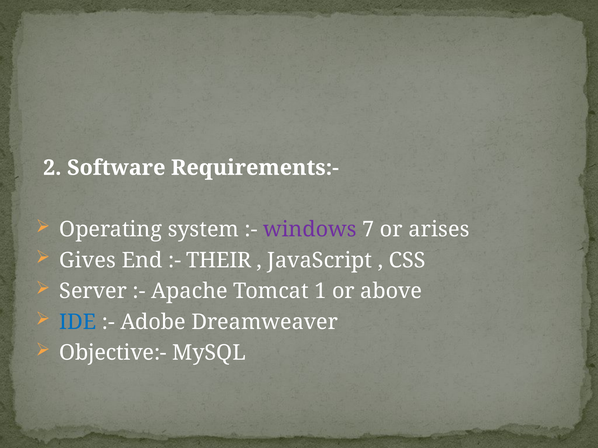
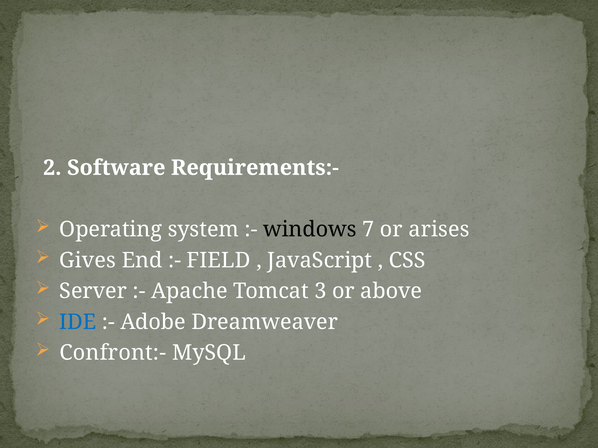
windows colour: purple -> black (310, 230)
THEIR: THEIR -> FIELD (219, 261)
1: 1 -> 3 (320, 291)
Objective:-: Objective:- -> Confront:- (113, 353)
